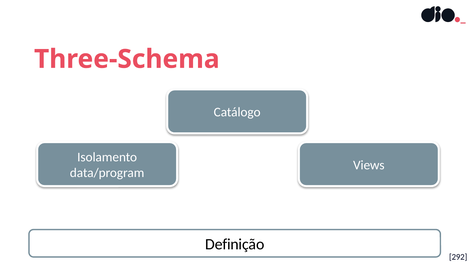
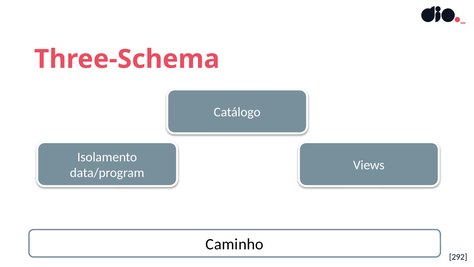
Definição: Definição -> Caminho (235, 244)
